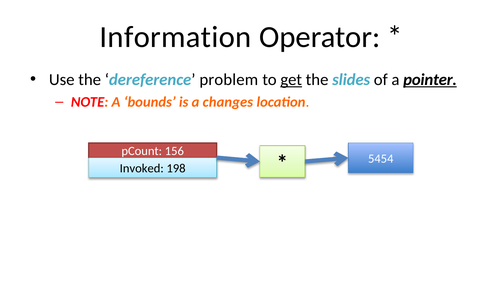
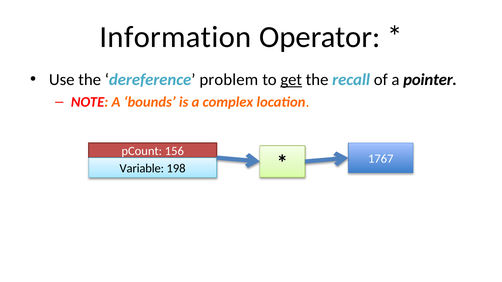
slides: slides -> recall (351, 80)
pointer underline: present -> none (430, 80)
changes: changes -> complex (228, 102)
Invoked: Invoked -> Variable (142, 169)
5454: 5454 -> 1767 (381, 159)
